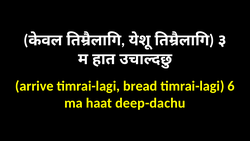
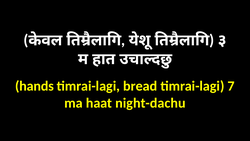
arrive: arrive -> hands (34, 86)
6: 6 -> 7 (231, 86)
deep-dachu: deep-dachu -> night-dachu (150, 103)
